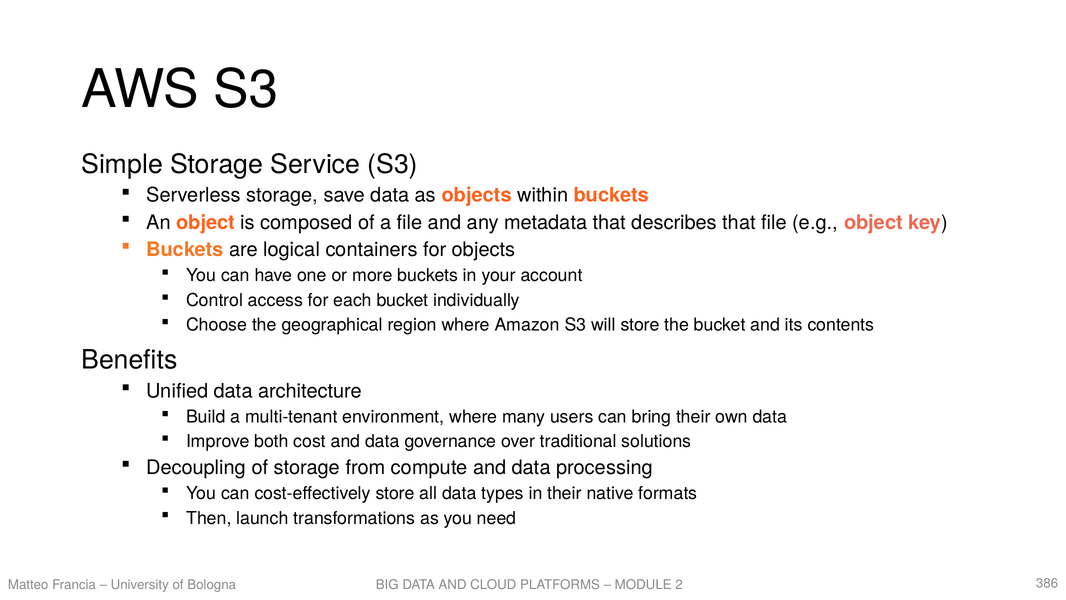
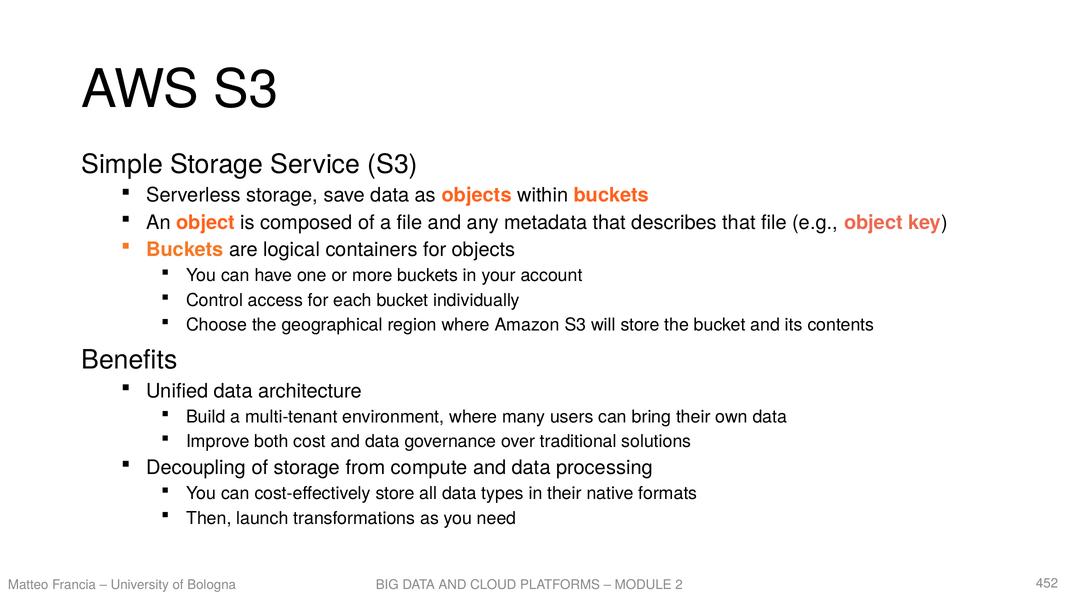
386: 386 -> 452 (1047, 583)
